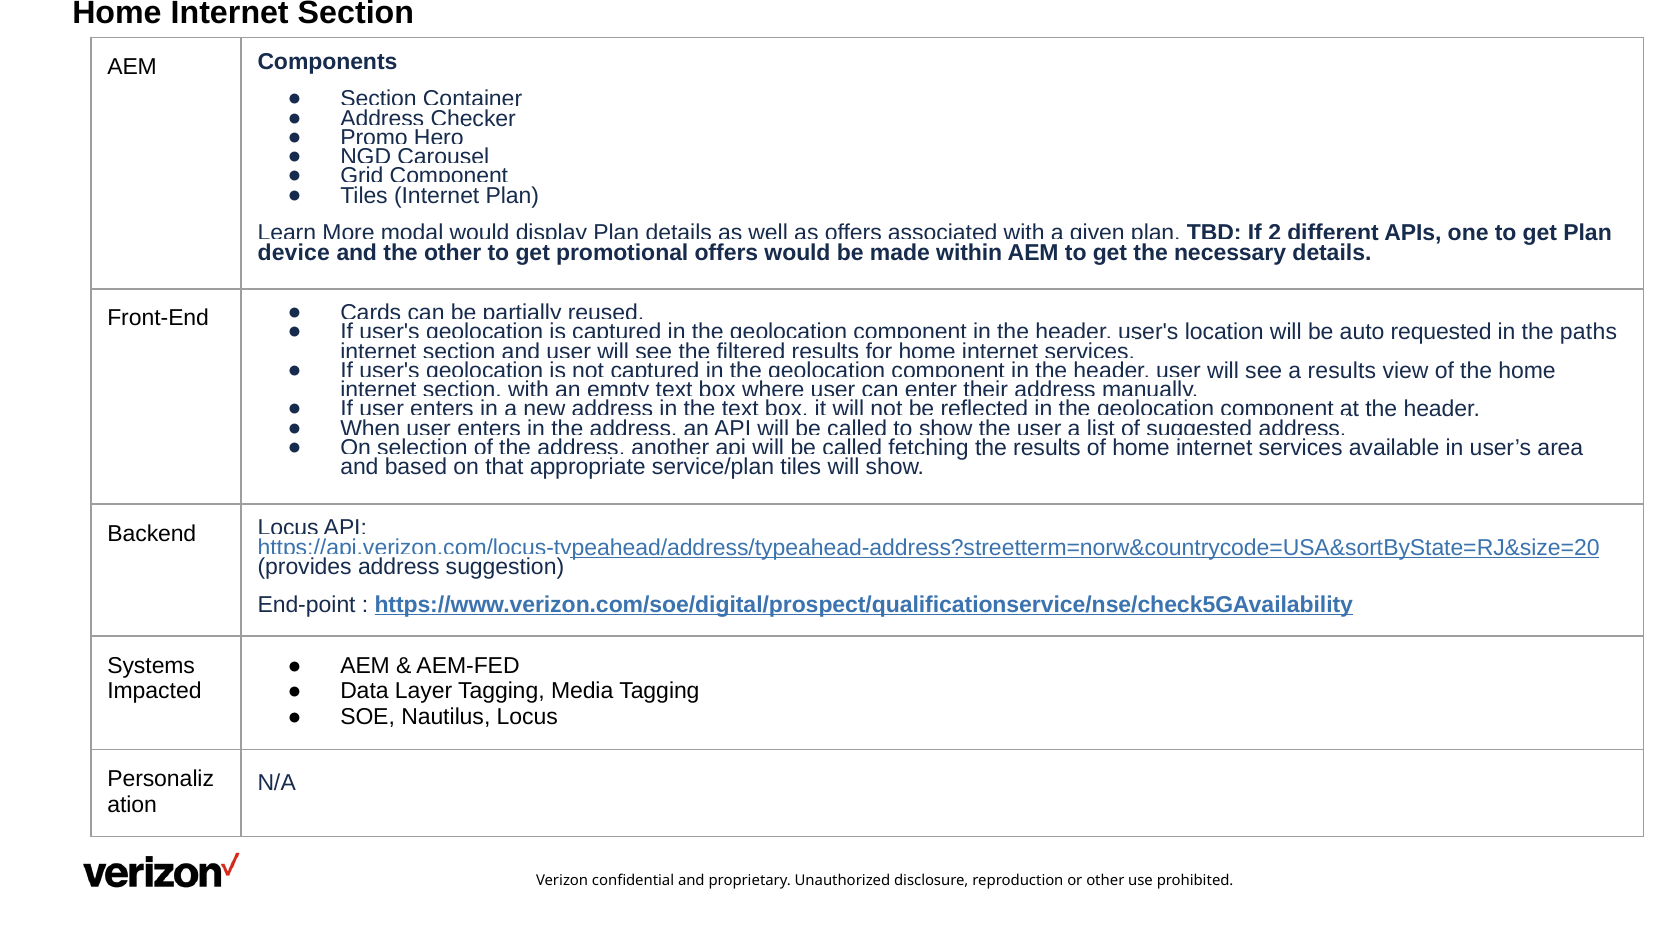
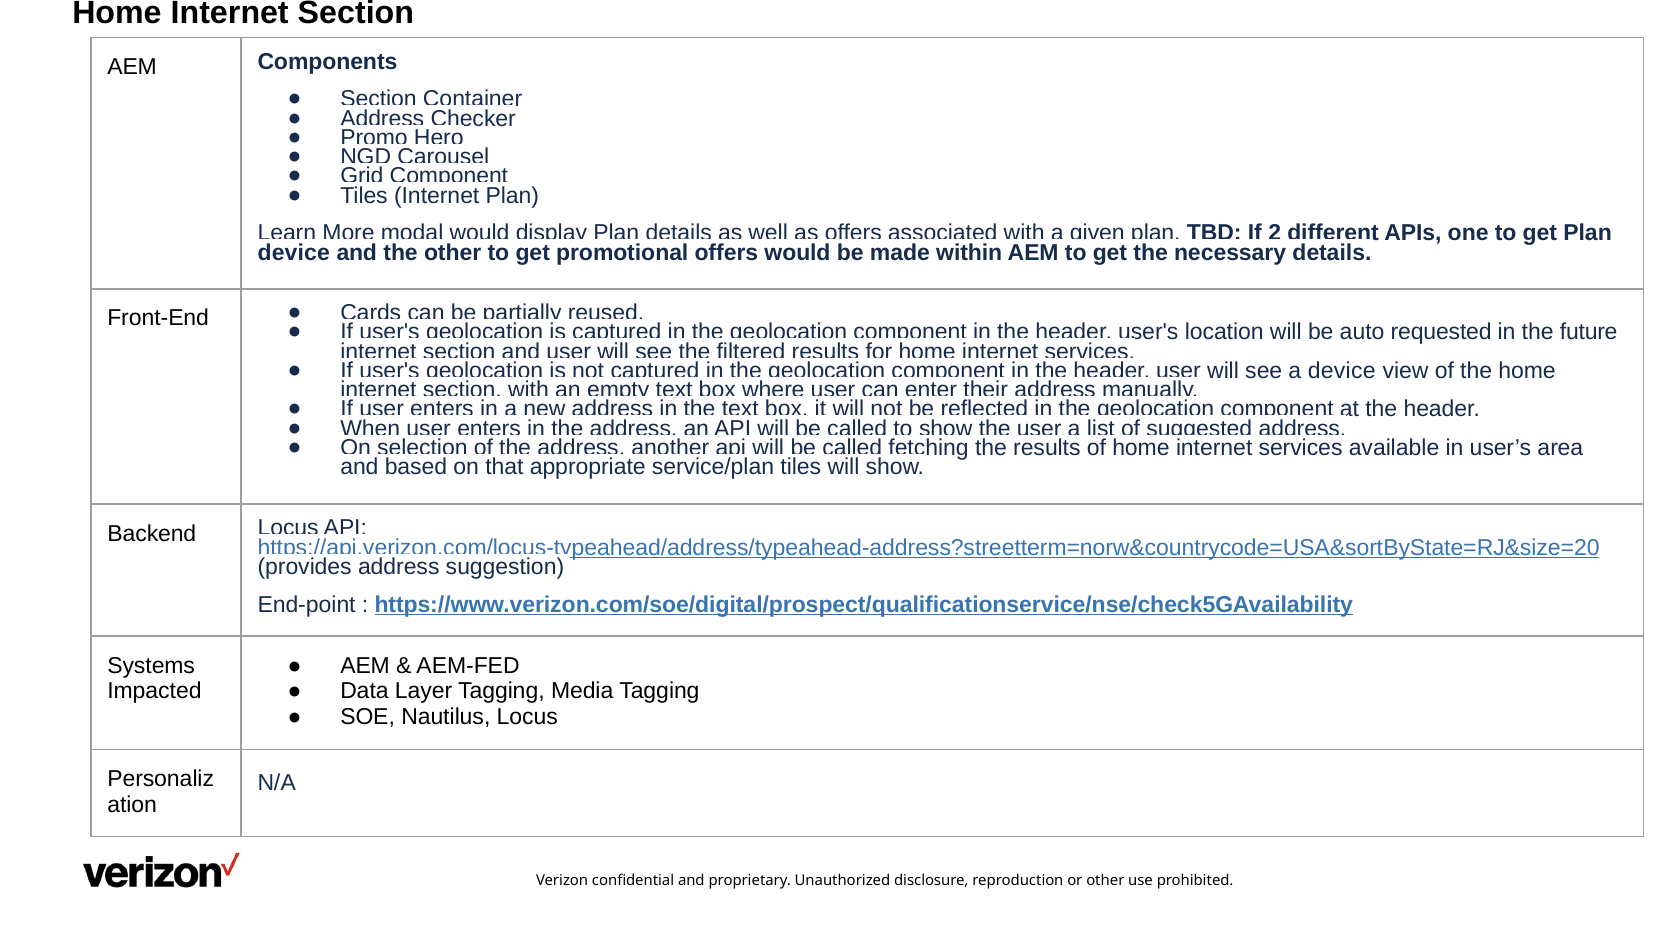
paths: paths -> future (1589, 332)
a results: results -> device (1342, 371)
